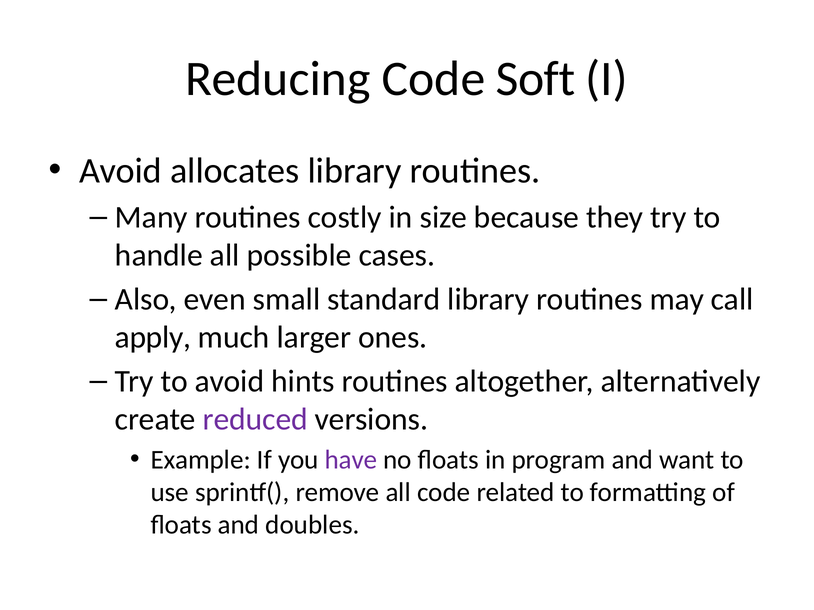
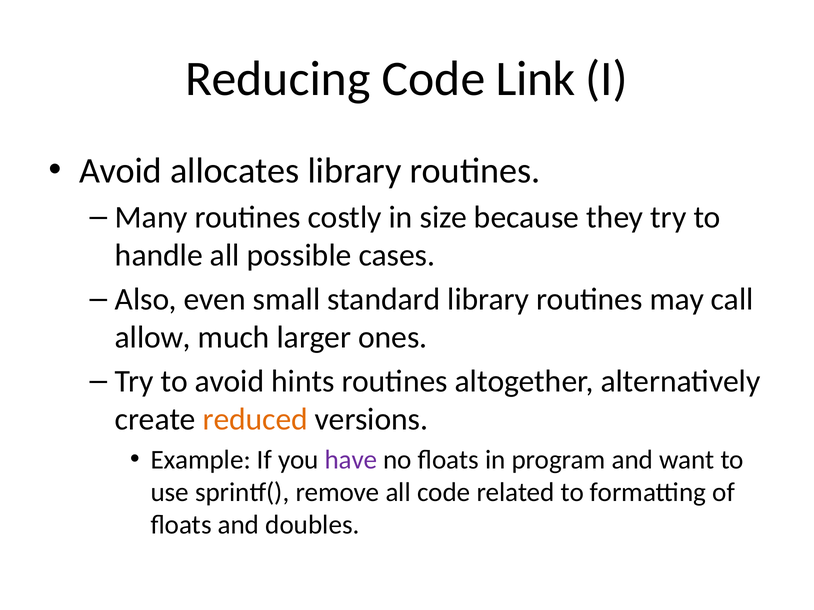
Soft: Soft -> Link (535, 79)
apply: apply -> allow (153, 338)
reduced colour: purple -> orange (255, 420)
